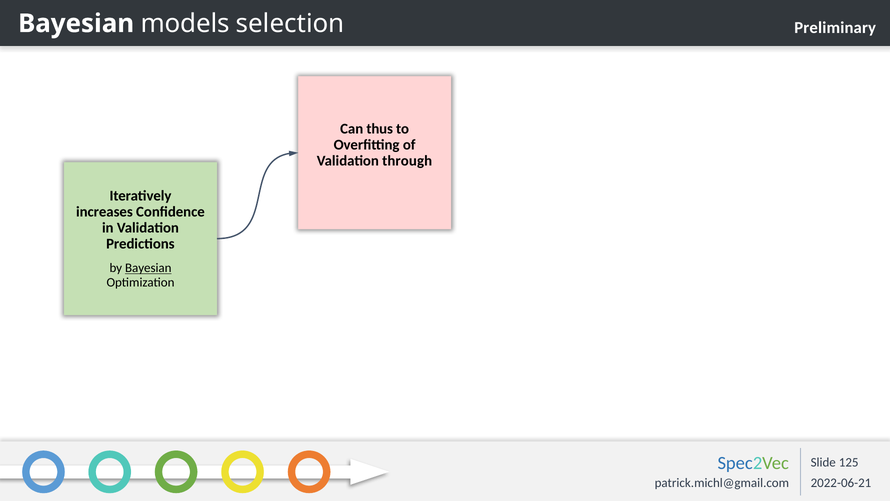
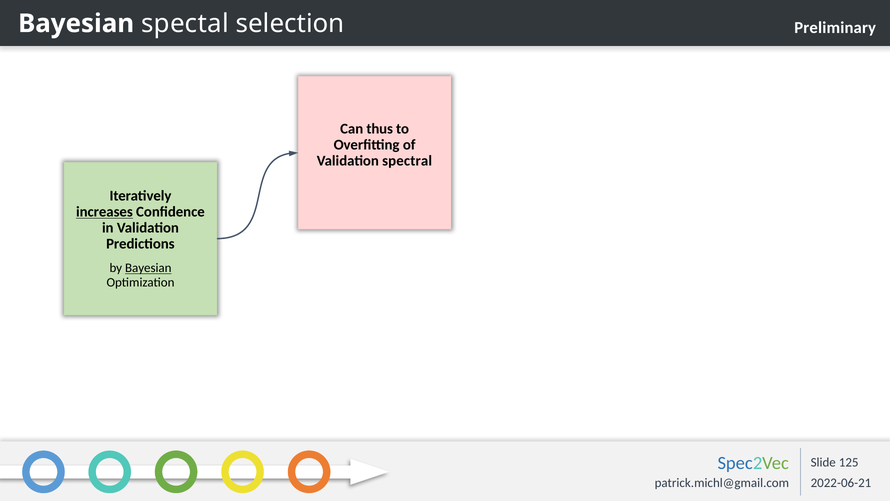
models: models -> spectal (185, 24)
through: through -> spectral (407, 161)
increases underline: none -> present (104, 212)
